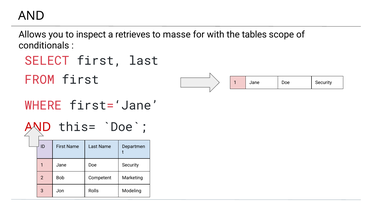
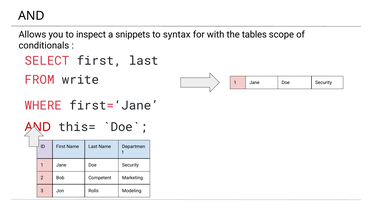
retrieves: retrieves -> snippets (133, 35)
masse: masse -> syntax (177, 35)
FROM first: first -> write (81, 80)
